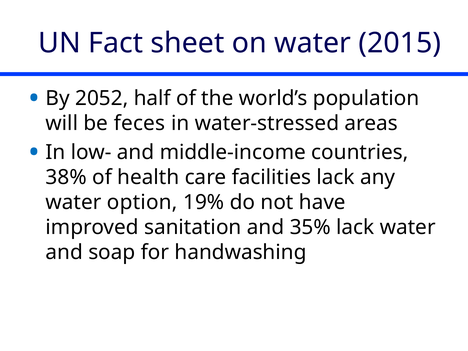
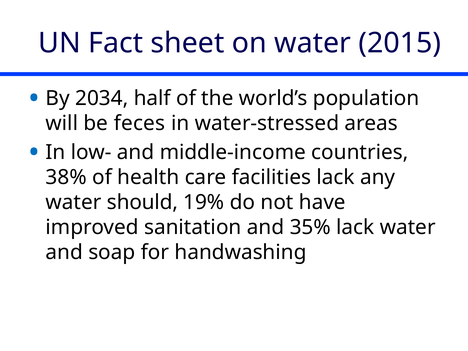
2052: 2052 -> 2034 (102, 98)
option: option -> should (142, 202)
